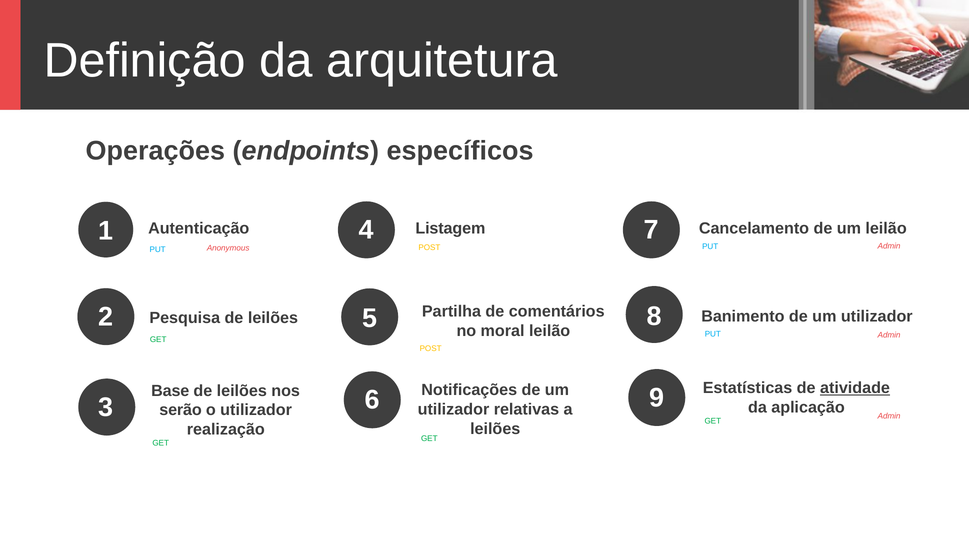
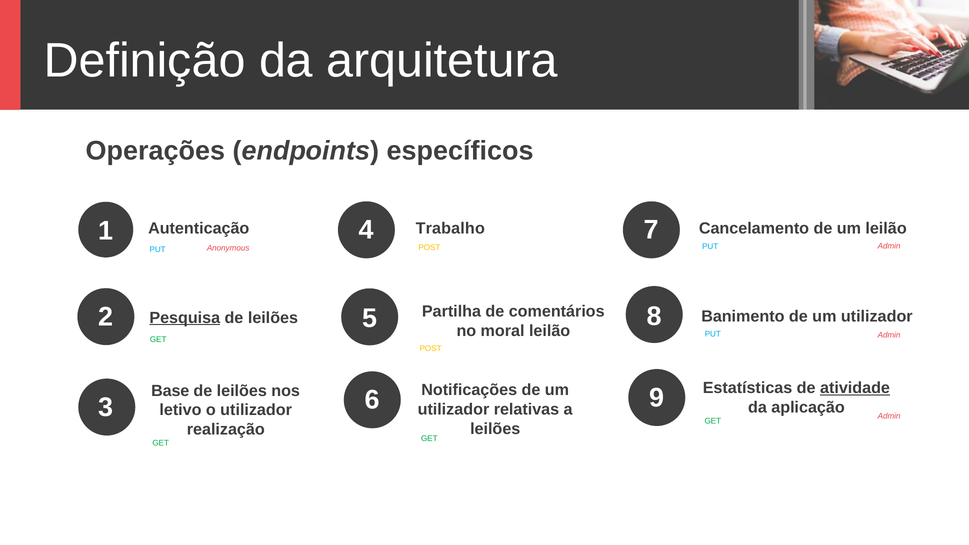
Listagem: Listagem -> Trabalho (450, 228)
Pesquisa underline: none -> present (185, 318)
serão: serão -> letivo (180, 410)
